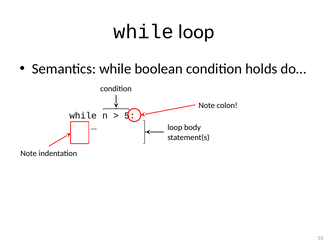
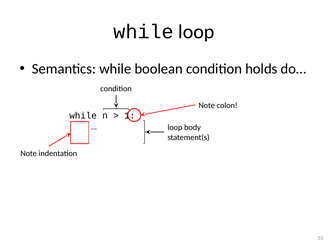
5: 5 -> 1 (130, 116)
